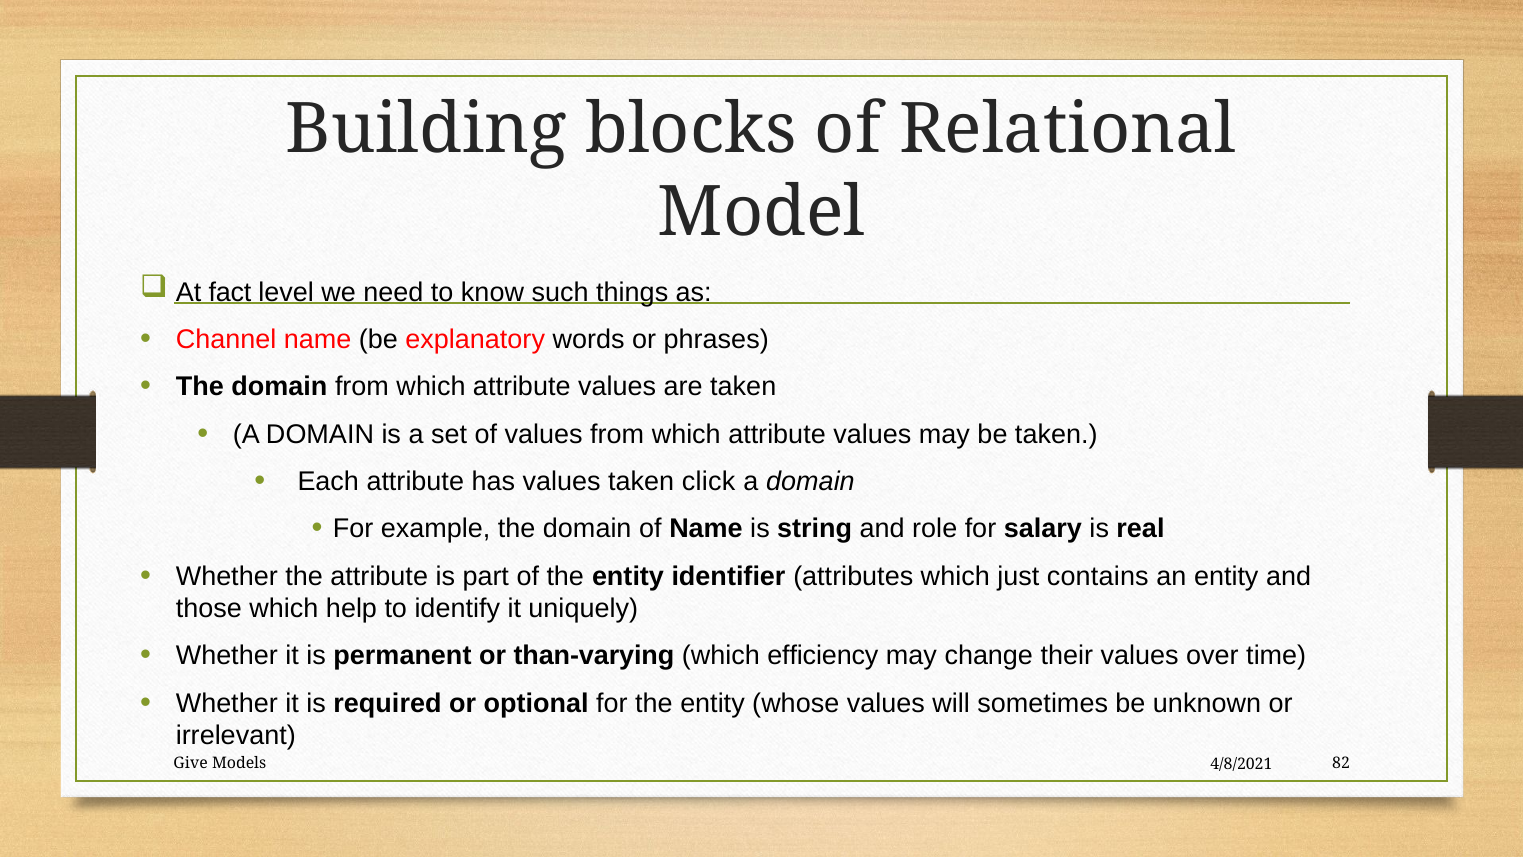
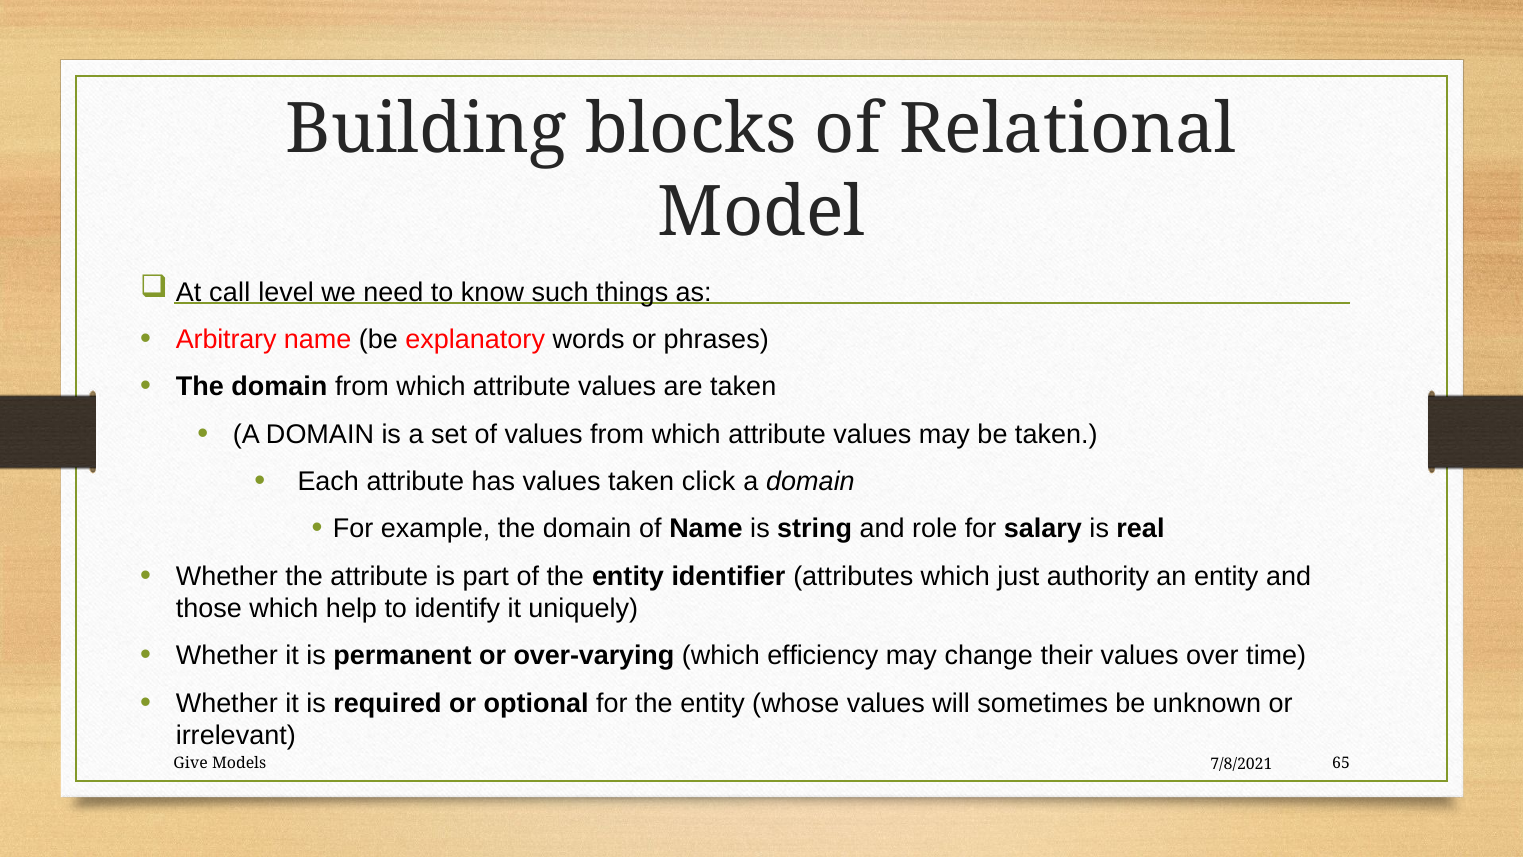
fact: fact -> call (230, 292)
Channel: Channel -> Arbitrary (226, 339)
contains: contains -> authority (1098, 576)
than-varying: than-varying -> over-varying (594, 656)
82: 82 -> 65 (1341, 763)
4/8/2021: 4/8/2021 -> 7/8/2021 (1241, 764)
